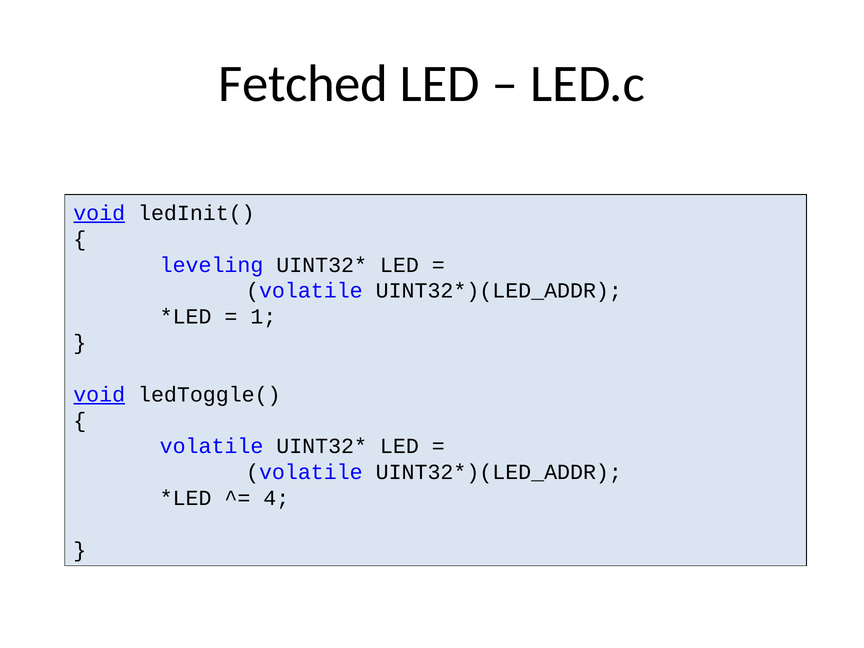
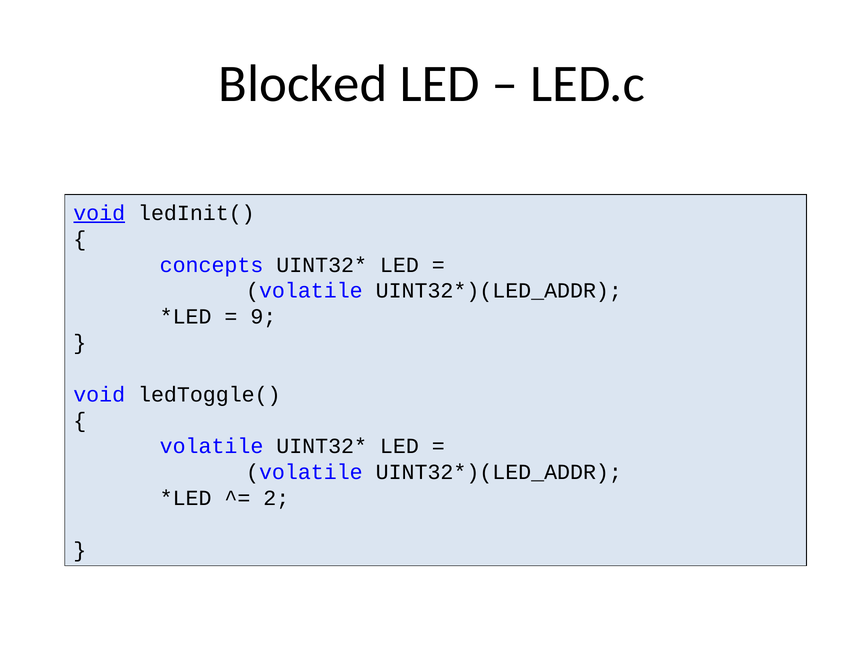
Fetched: Fetched -> Blocked (303, 84)
leveling: leveling -> concepts (212, 265)
1: 1 -> 9 (263, 317)
void underline: present -> none (99, 395)
4: 4 -> 2 (276, 498)
